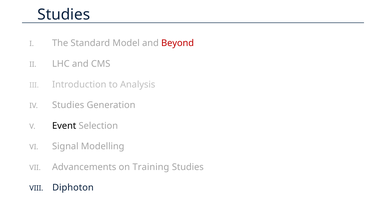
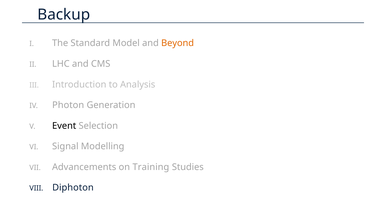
Studies: Studies -> Backup (64, 15)
Beyond colour: red -> orange (178, 43)
Studies: Studies -> Photon (68, 105)
